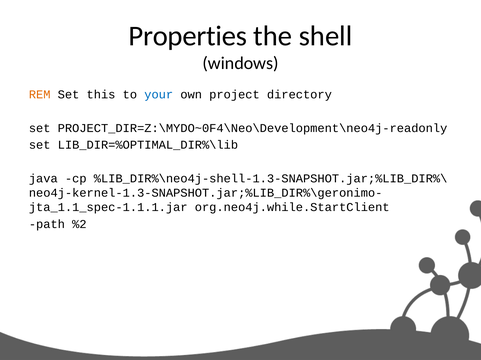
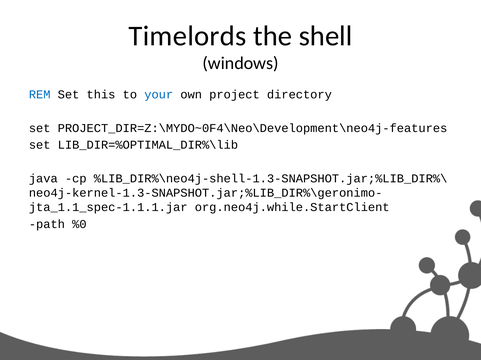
Properties: Properties -> Timelords (188, 36)
REM colour: orange -> blue (40, 95)
PROJECT_DIR=Z:\MYDO~0F4\Neo\Development\neo4j-readonly: PROJECT_DIR=Z:\MYDO~0F4\Neo\Development\neo4j-readonly -> PROJECT_DIR=Z:\MYDO~0F4\Neo\Development\neo4j-features (253, 128)
%2: %2 -> %0 (79, 225)
